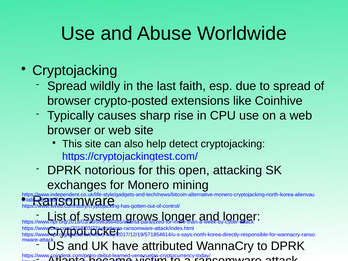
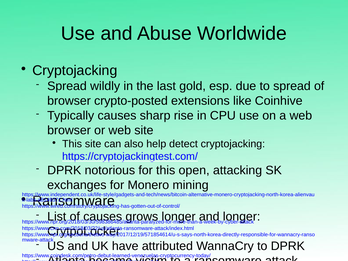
last faith: faith -> gold (193, 86)
of system: system -> causes (103, 217)
